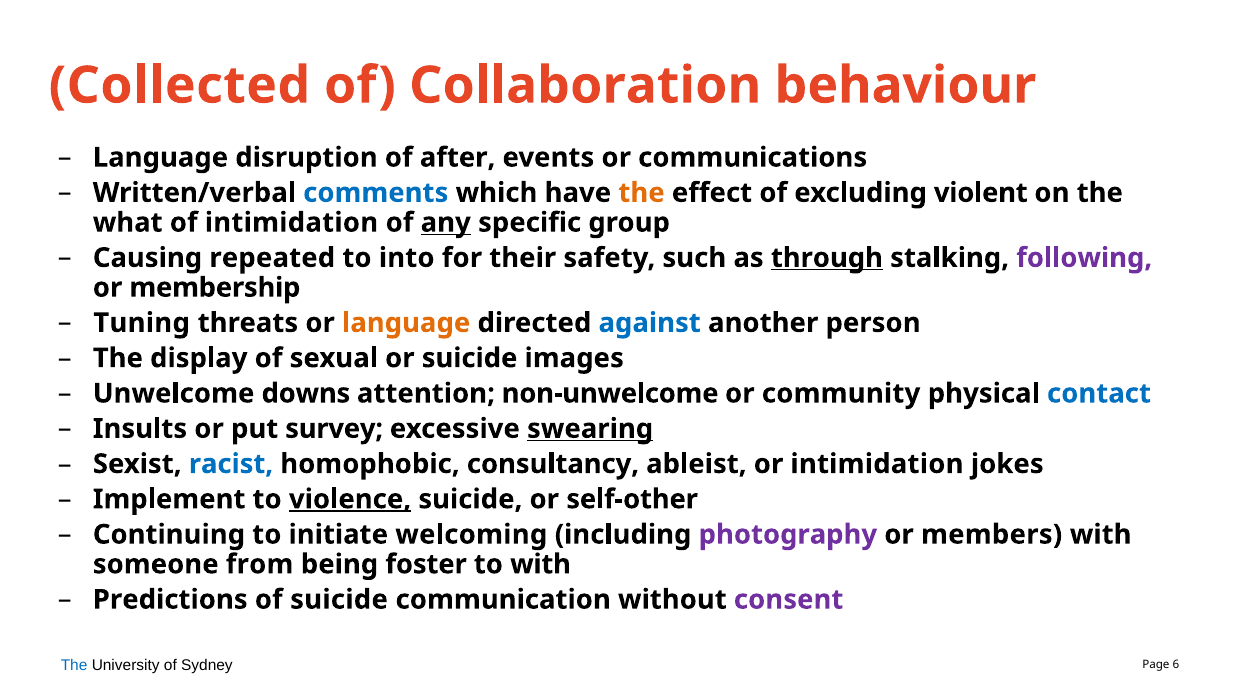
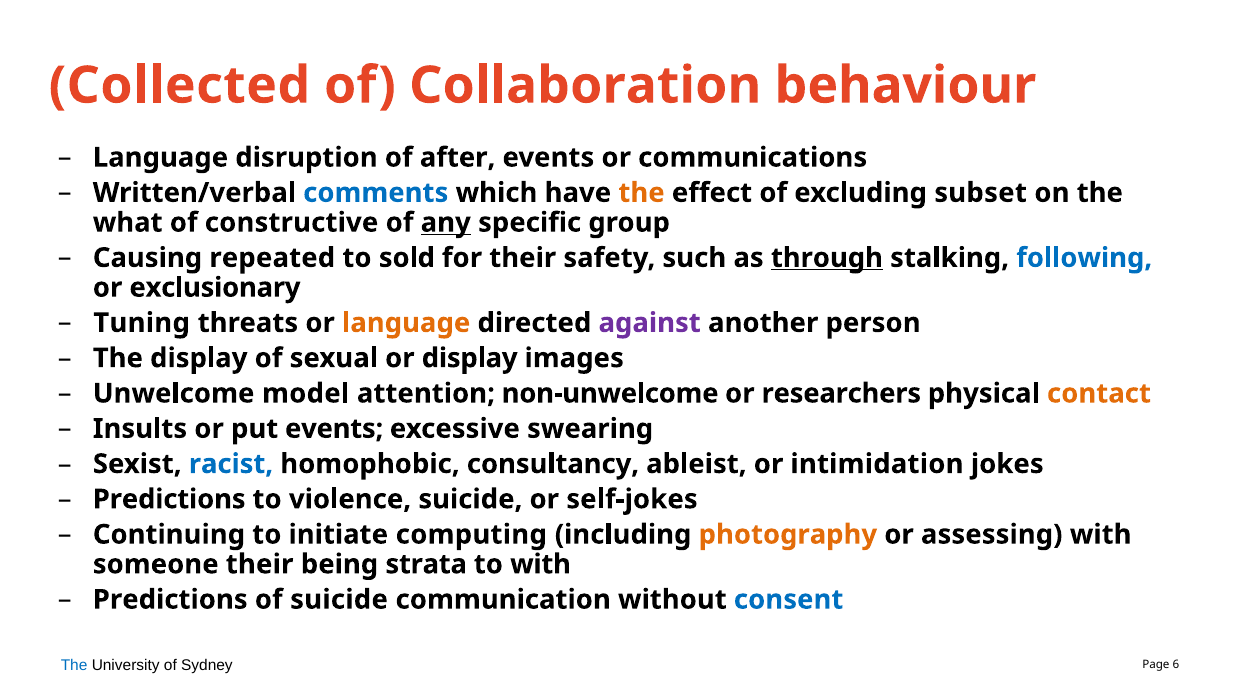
violent: violent -> subset (981, 193)
of intimidation: intimidation -> constructive (292, 223)
into: into -> sold (407, 258)
following colour: purple -> blue (1084, 258)
membership: membership -> exclusionary (215, 288)
against colour: blue -> purple (650, 323)
or suicide: suicide -> display (470, 358)
downs: downs -> model (306, 394)
community: community -> researchers (841, 394)
contact colour: blue -> orange (1099, 394)
put survey: survey -> events (334, 429)
swearing underline: present -> none (590, 429)
Implement: Implement -> Predictions (169, 500)
violence underline: present -> none (350, 500)
self-other: self-other -> self-jokes (632, 500)
welcoming: welcoming -> computing (471, 535)
photography colour: purple -> orange (788, 535)
members: members -> assessing (992, 535)
someone from: from -> their (260, 565)
foster: foster -> strata (426, 565)
consent colour: purple -> blue (789, 600)
